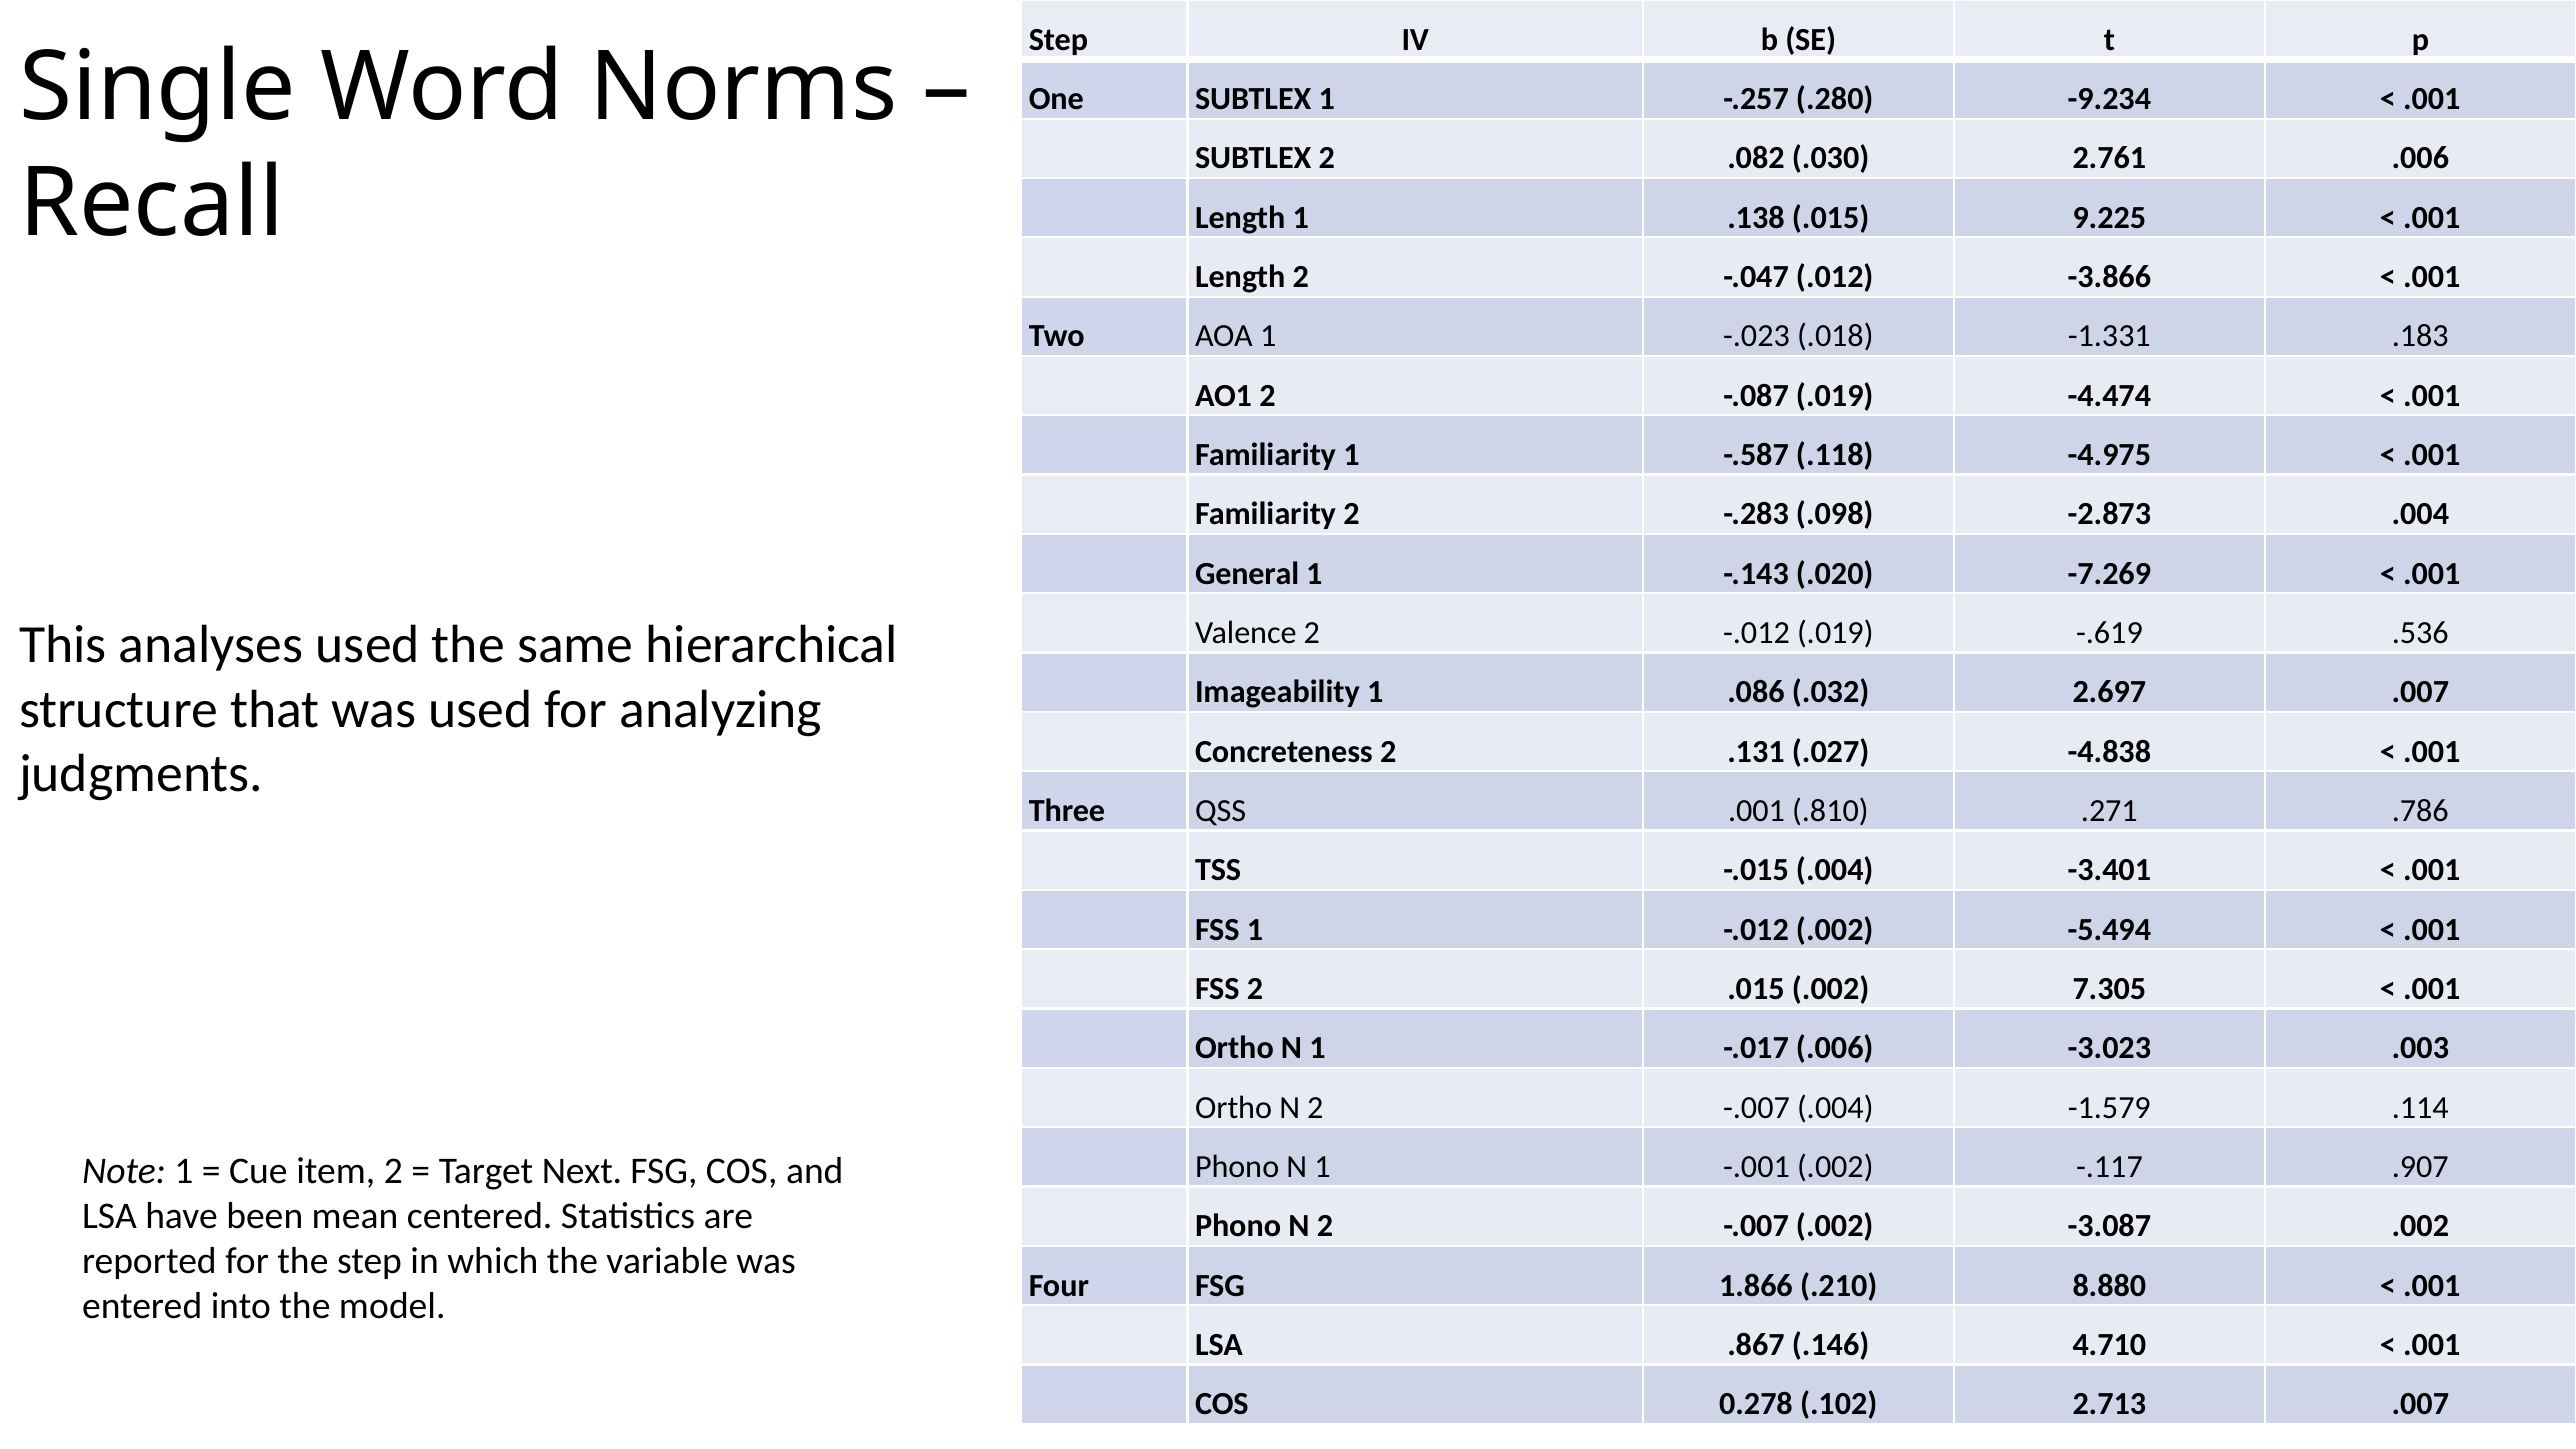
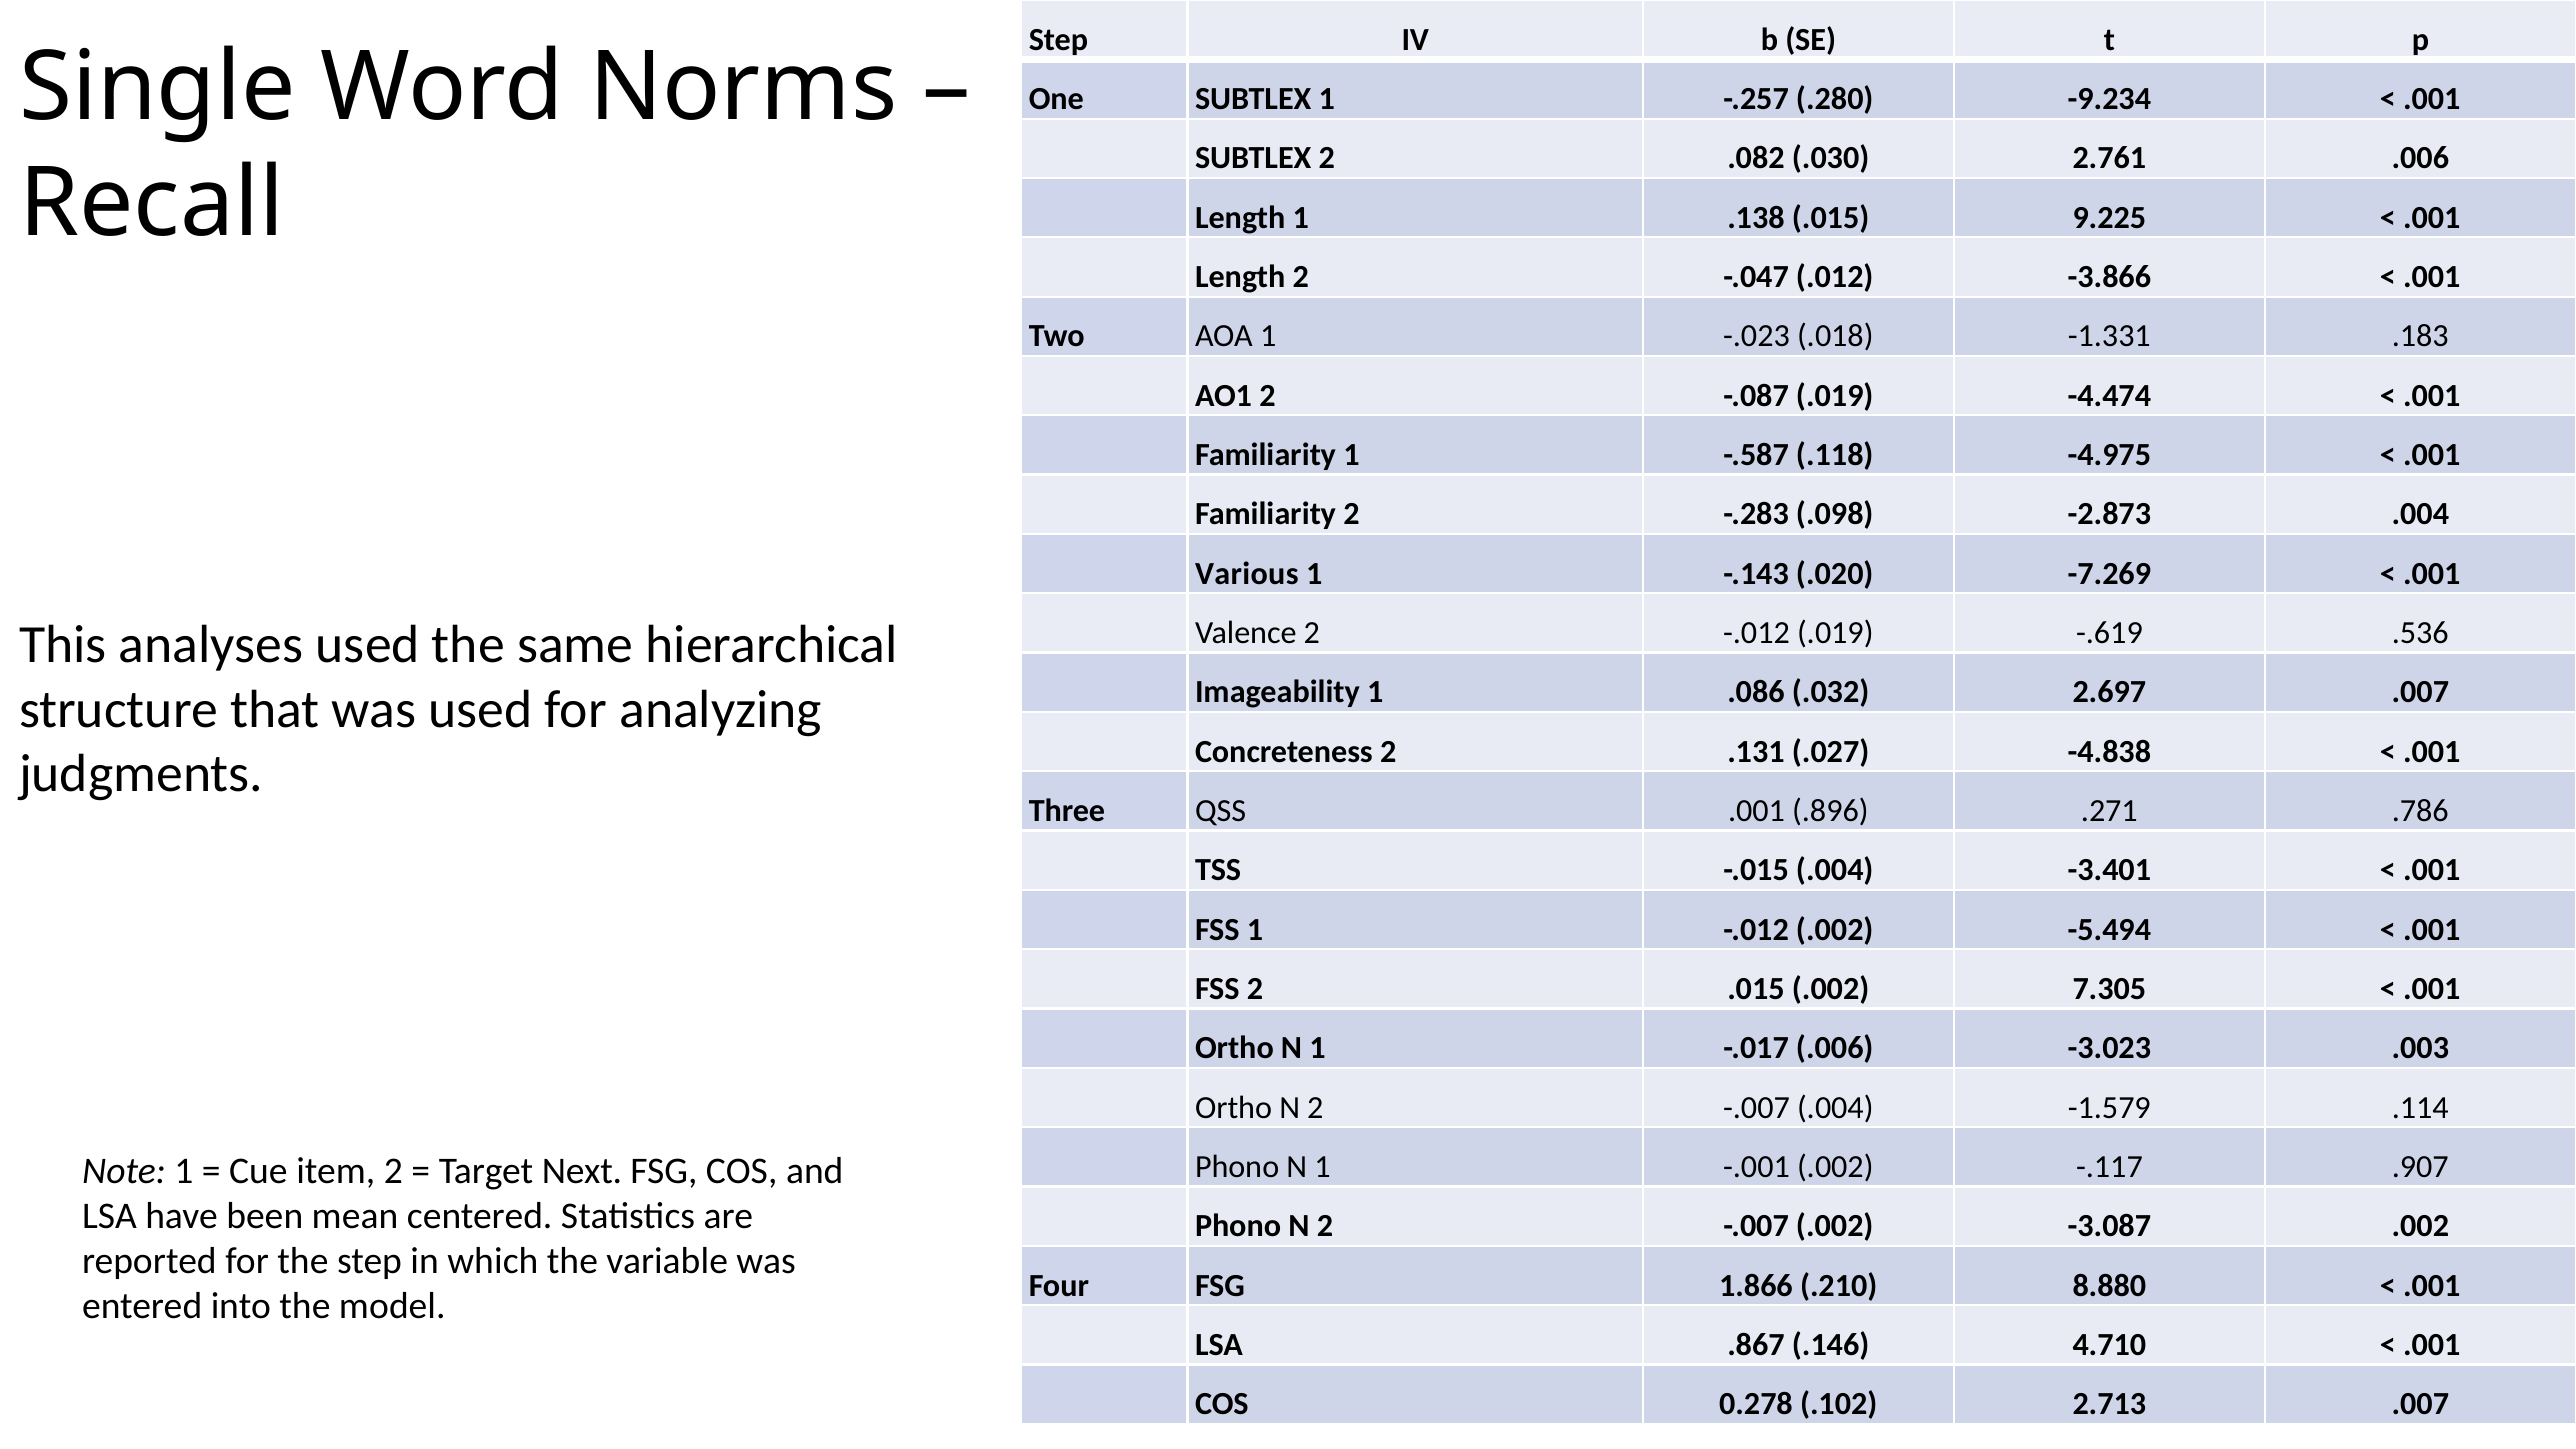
General: General -> Various (1247, 574)
.810: .810 -> .896 (1830, 811)
